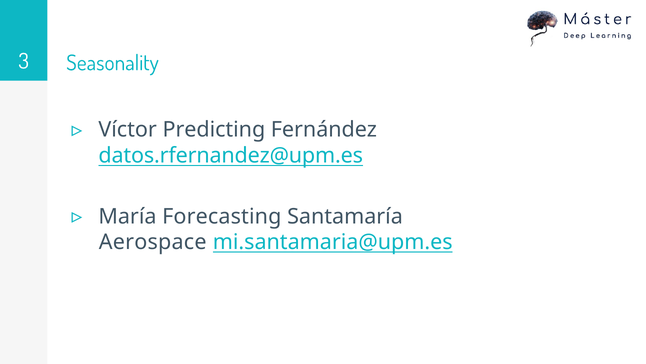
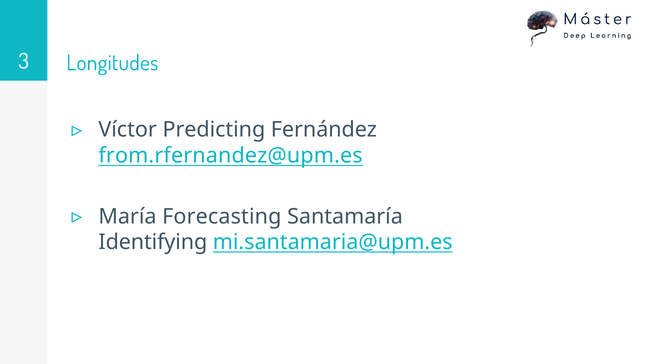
Seasonality: Seasonality -> Longitudes (112, 63)
datos.rfernandez@upm.es: datos.rfernandez@upm.es -> from.rfernandez@upm.es (231, 155)
Aerospace: Aerospace -> Identifying (153, 242)
